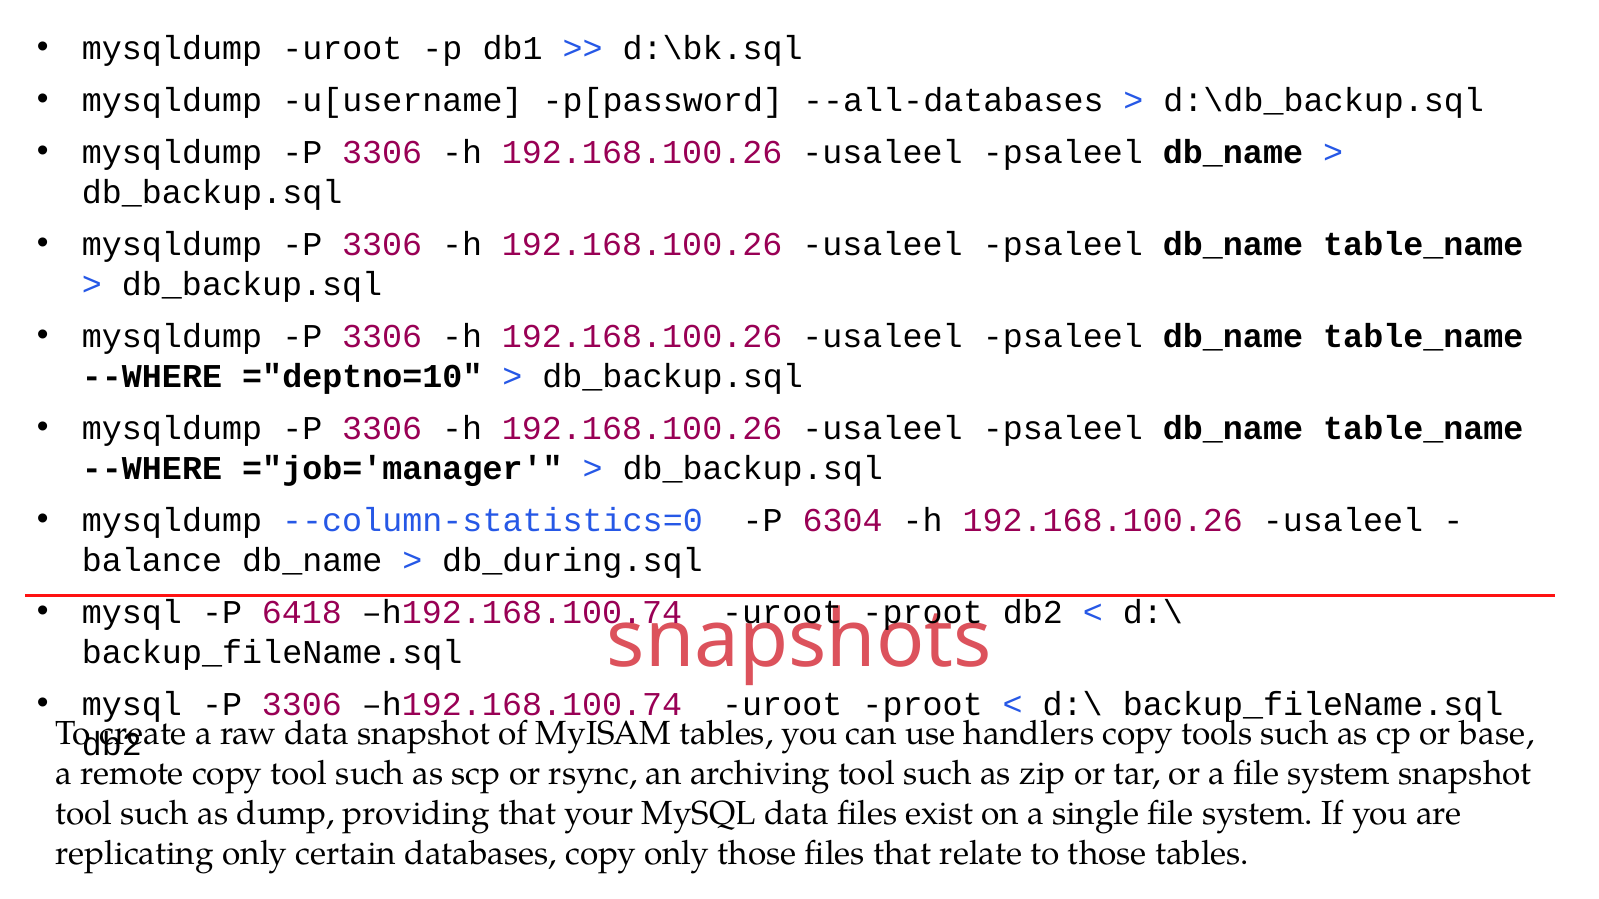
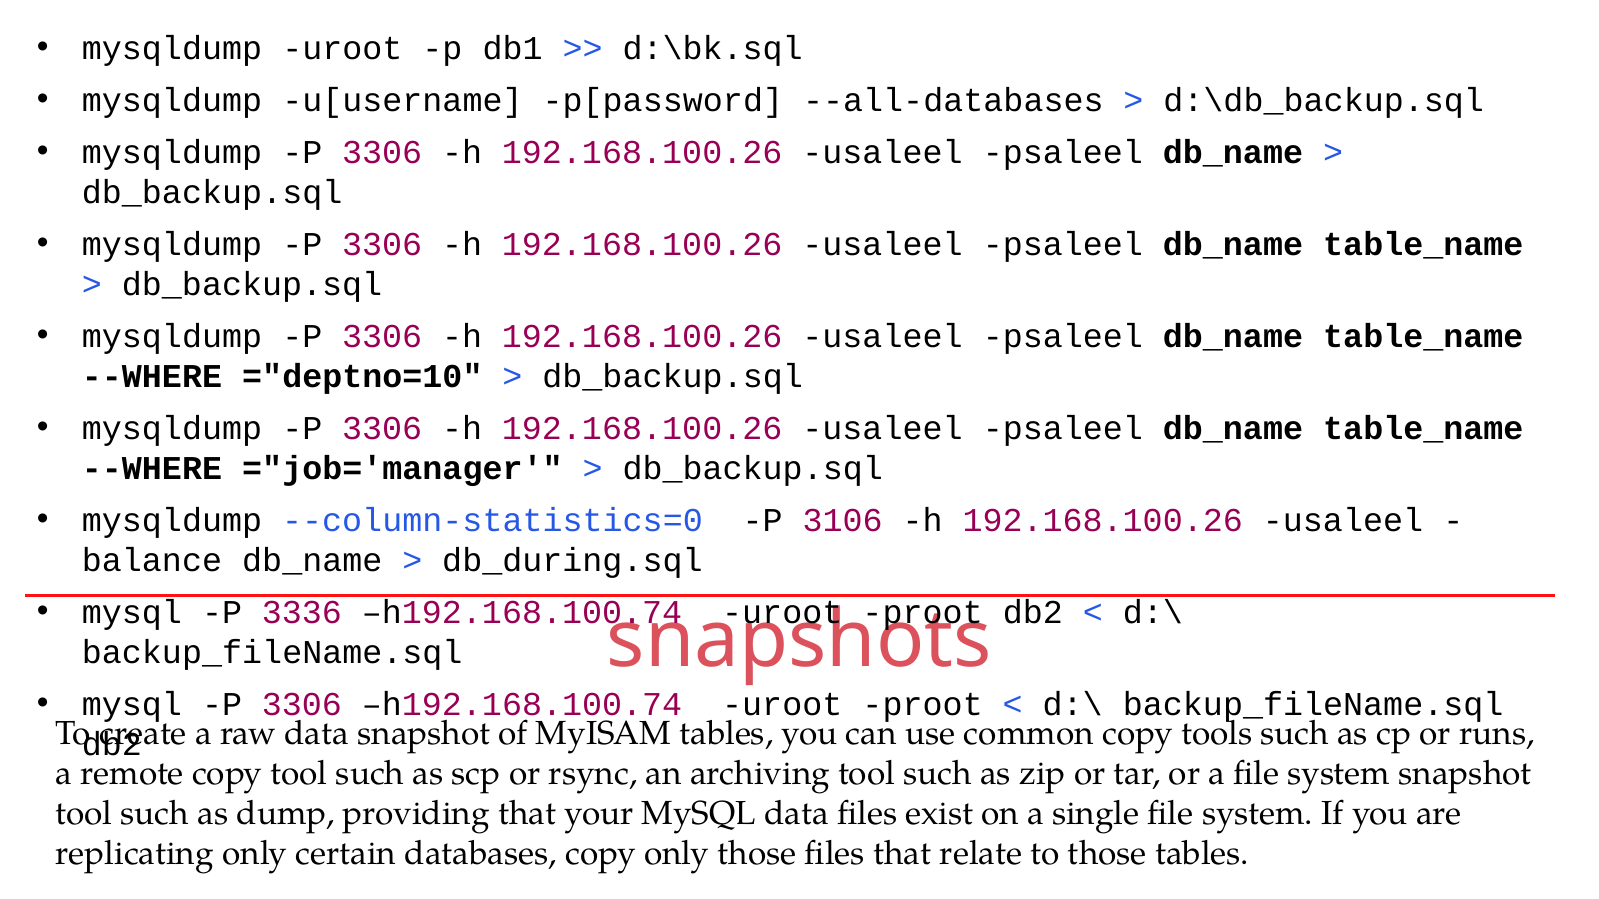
6304: 6304 -> 3106 (843, 521)
6418: 6418 -> 3336 (302, 613)
handlers: handlers -> common (1029, 734)
base: base -> runs (1497, 734)
